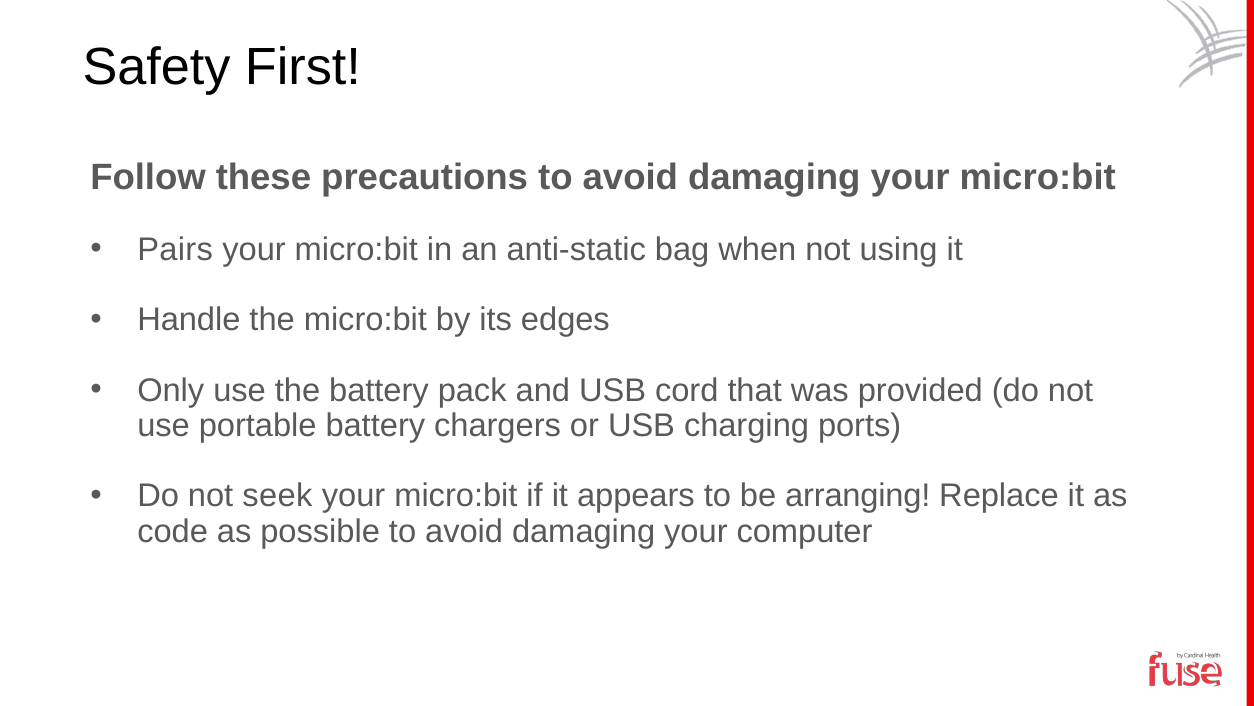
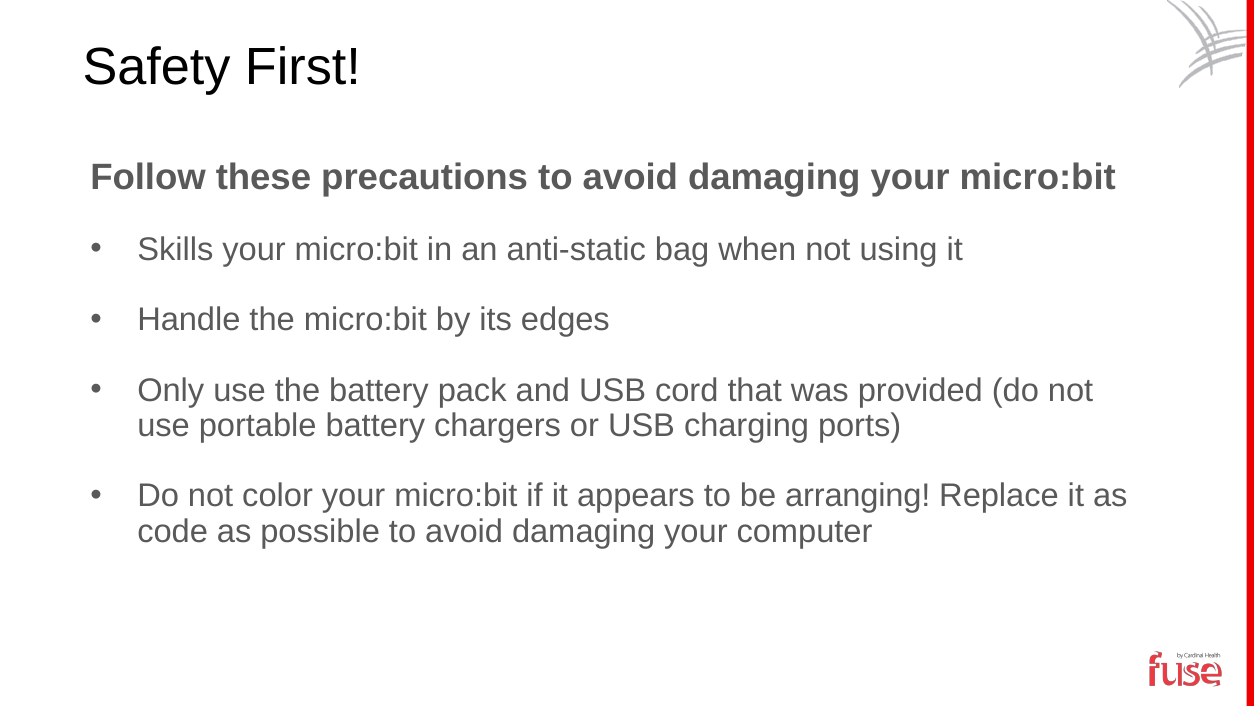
Pairs: Pairs -> Skills (175, 249)
seek: seek -> color (278, 496)
